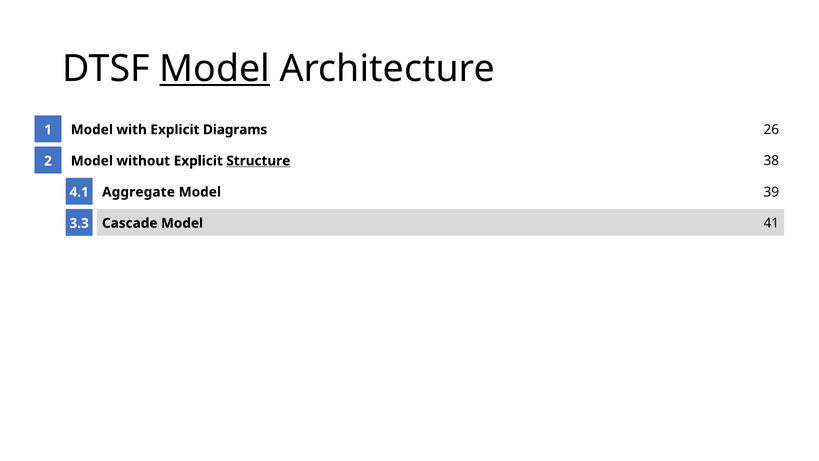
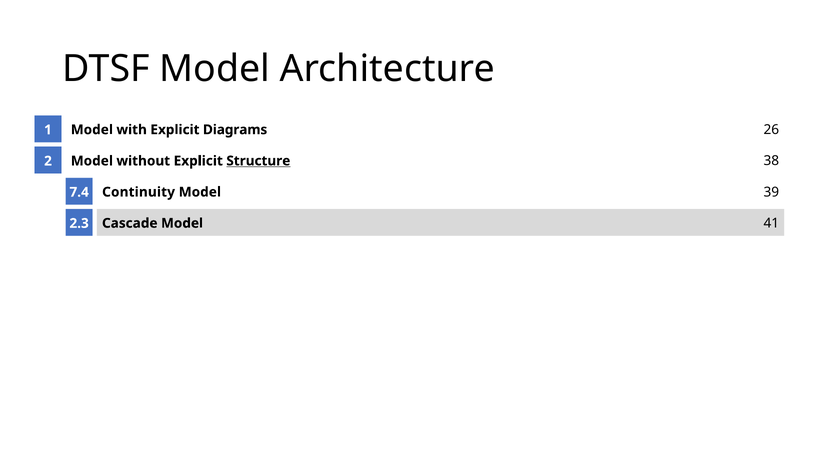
Model underline: present -> none (215, 69)
Aggregate: Aggregate -> Continuity (139, 192)
4.1: 4.1 -> 7.4 (79, 192)
3.3: 3.3 -> 2.3 (79, 223)
